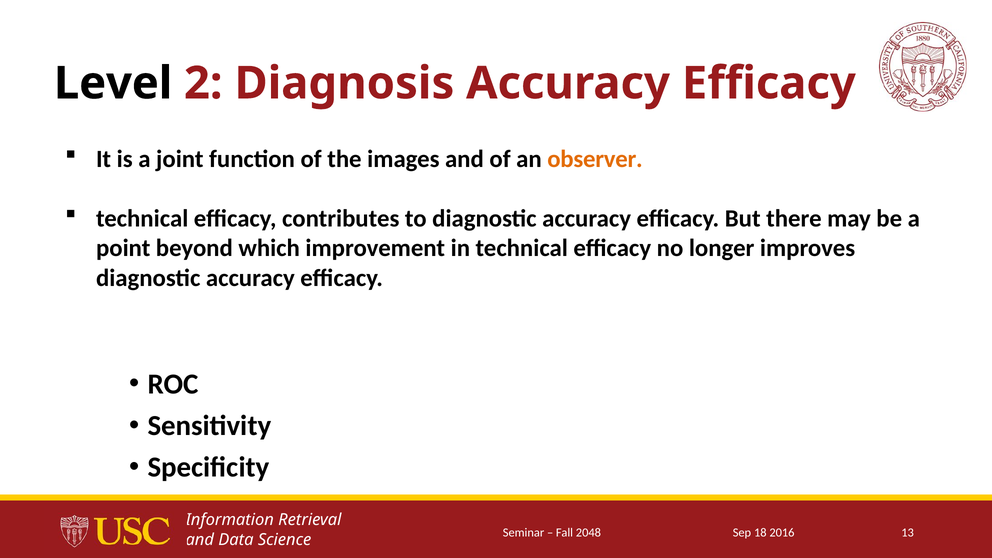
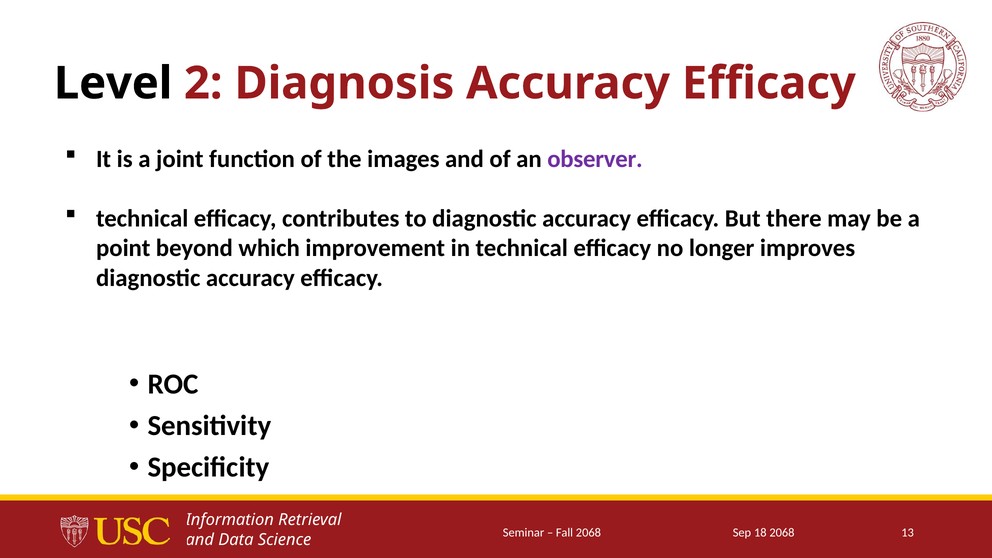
observer colour: orange -> purple (595, 159)
Fall 2048: 2048 -> 2068 (588, 533)
18 2016: 2016 -> 2068 (782, 533)
